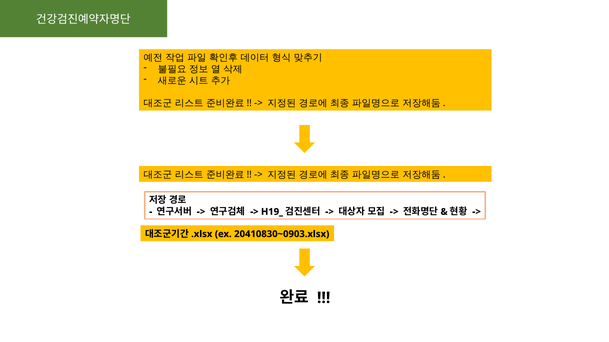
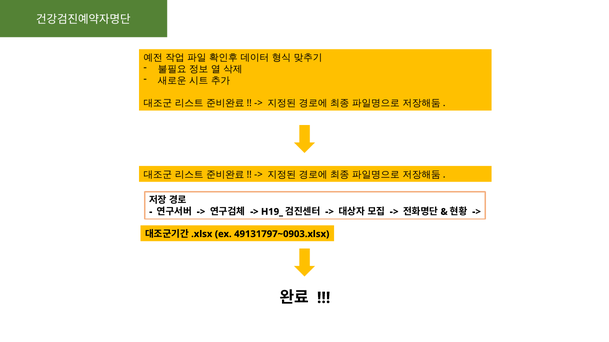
20410830~0903.xlsx: 20410830~0903.xlsx -> 49131797~0903.xlsx (282, 234)
